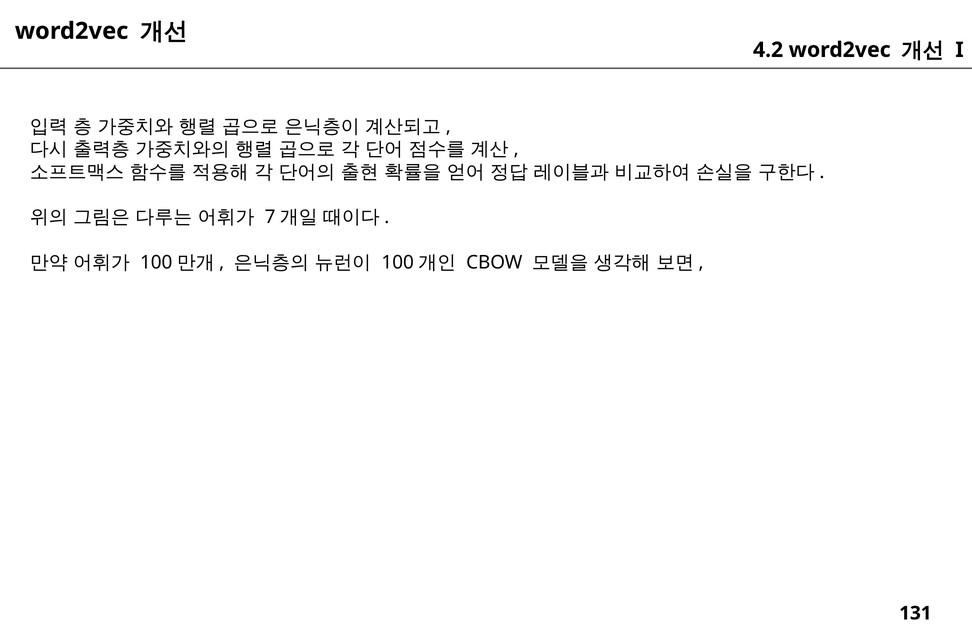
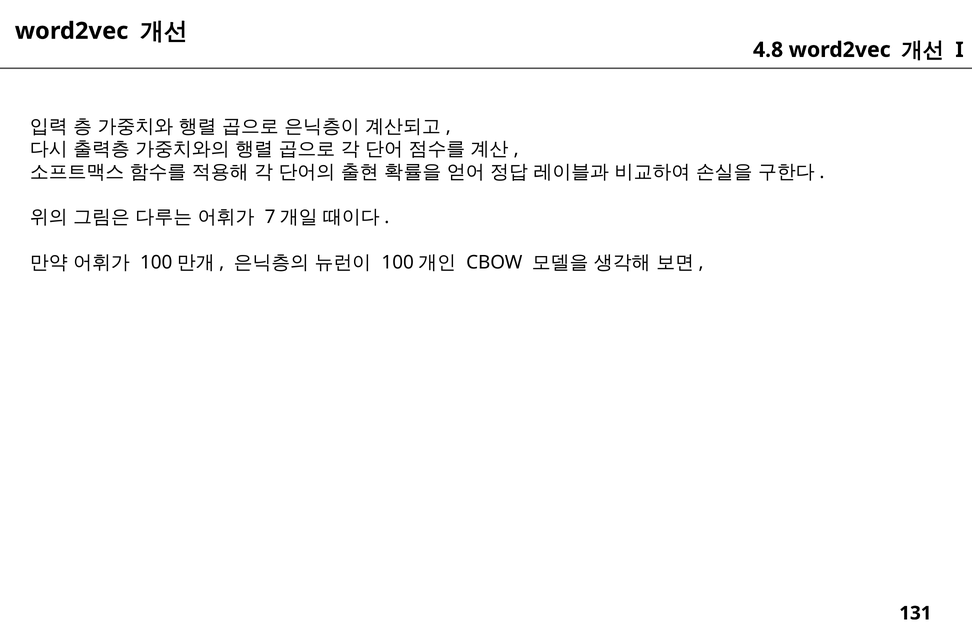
4.2: 4.2 -> 4.8 (768, 50)
